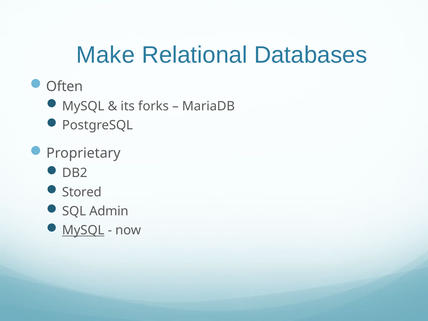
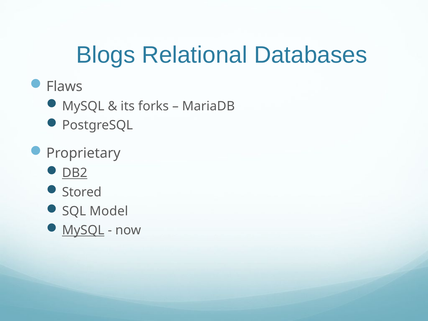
Make: Make -> Blogs (106, 55)
Often: Often -> Flaws (64, 86)
DB2 underline: none -> present (75, 173)
Admin: Admin -> Model (109, 211)
